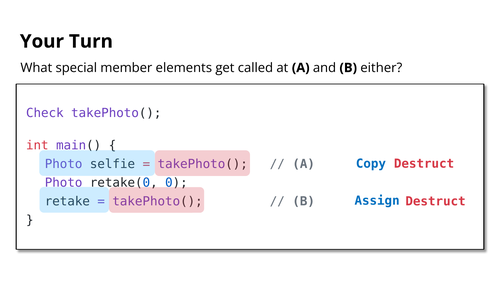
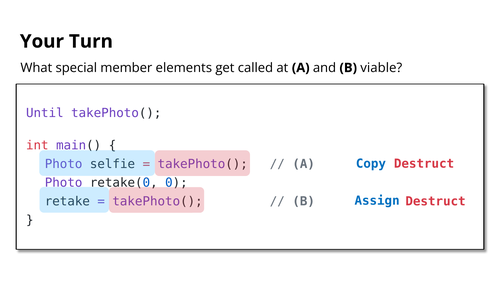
either: either -> viable (381, 68)
Check: Check -> Until (45, 113)
